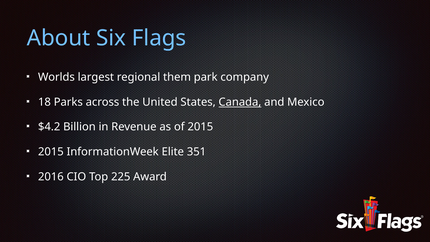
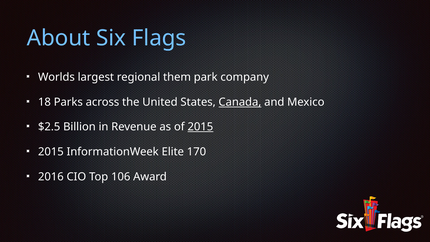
$4.2: $4.2 -> $2.5 (49, 127)
2015 underline: none -> present (200, 127)
351: 351 -> 170 (196, 152)
225: 225 -> 106 (121, 177)
